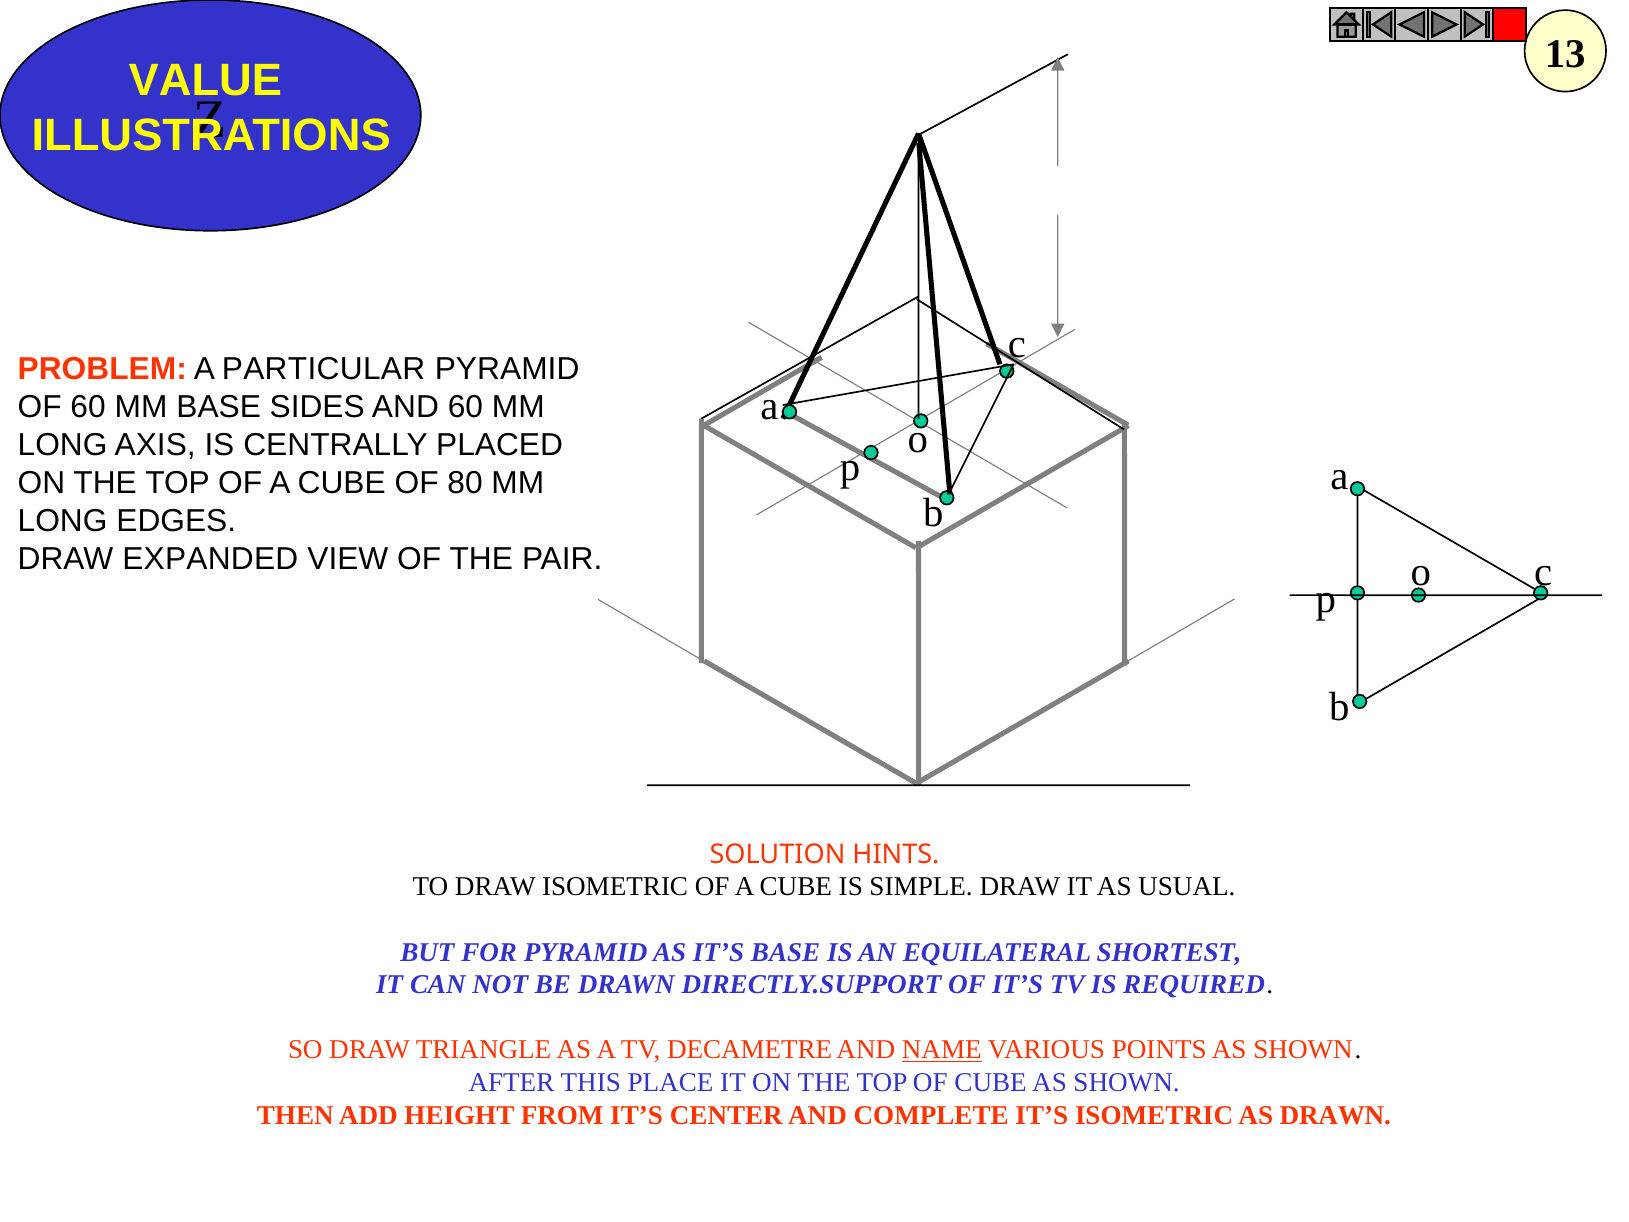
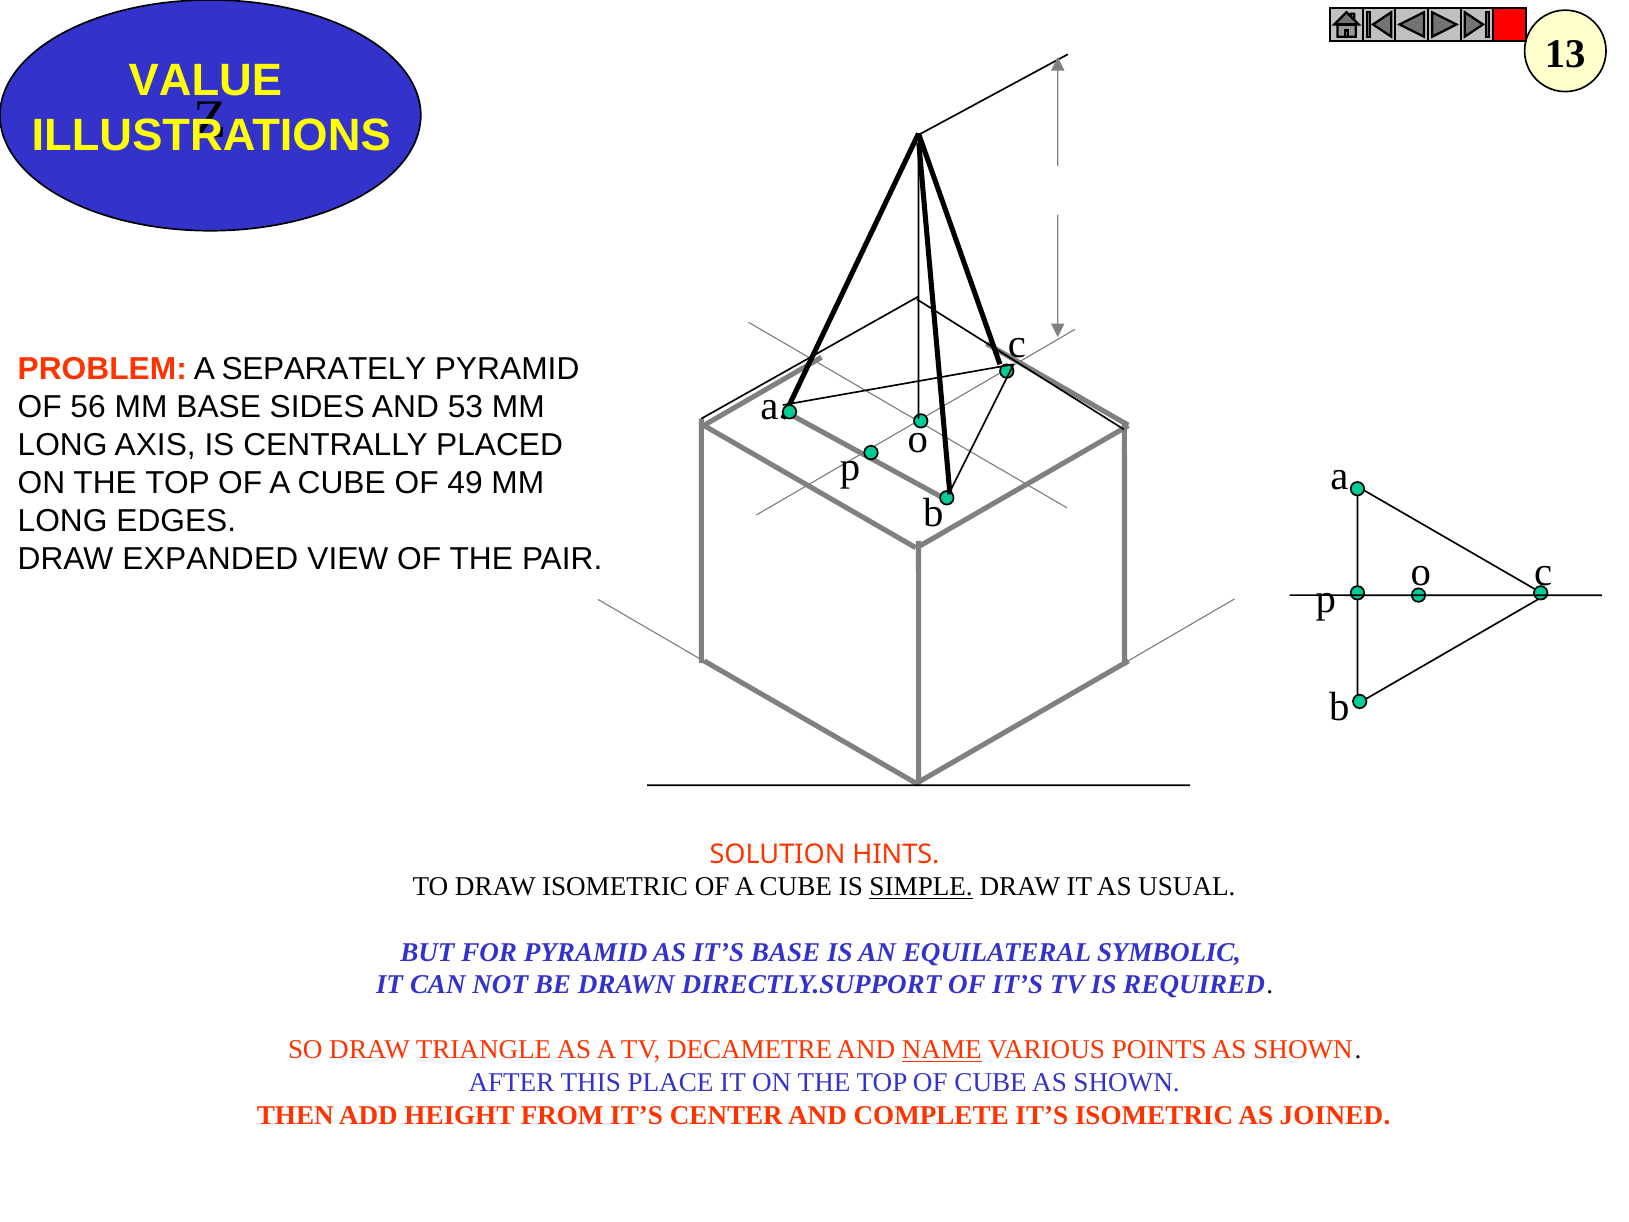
PARTICULAR: PARTICULAR -> SEPARATELY (324, 369)
OF 60: 60 -> 56 (88, 407)
AND 60: 60 -> 53 (465, 407)
80: 80 -> 49 (465, 483)
SIMPLE underline: none -> present (921, 887)
SHORTEST: SHORTEST -> SYMBOLIC (1169, 952)
AS DRAWN: DRAWN -> JOINED (1335, 1115)
